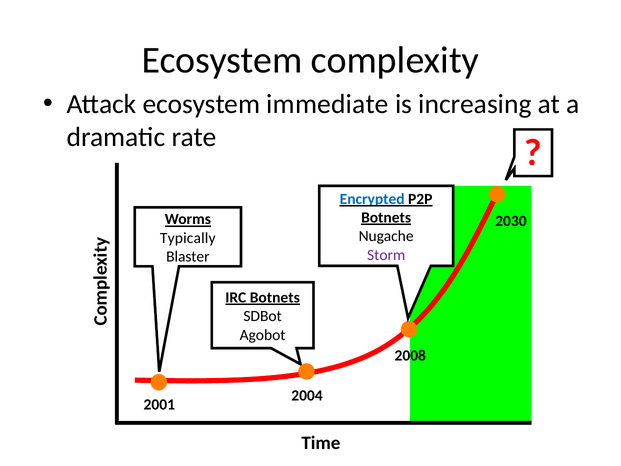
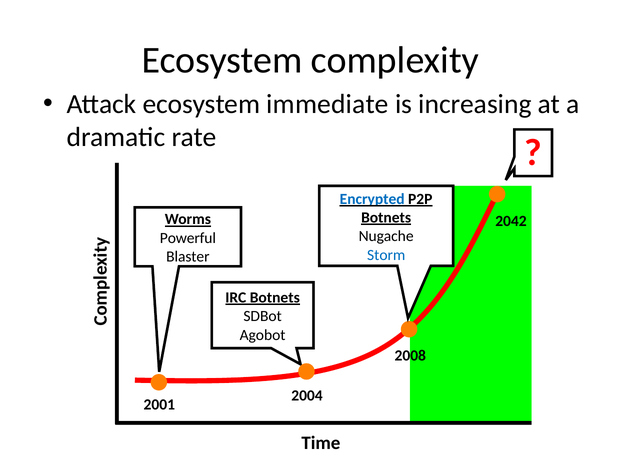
2030: 2030 -> 2042 (511, 221)
Typically: Typically -> Powerful (188, 238)
Storm colour: purple -> blue (386, 255)
